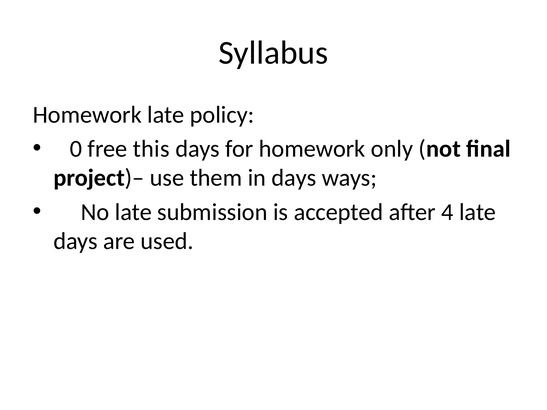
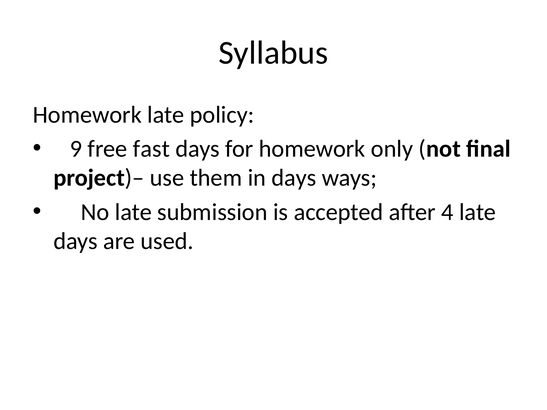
0: 0 -> 9 (76, 149)
this: this -> fast (151, 149)
